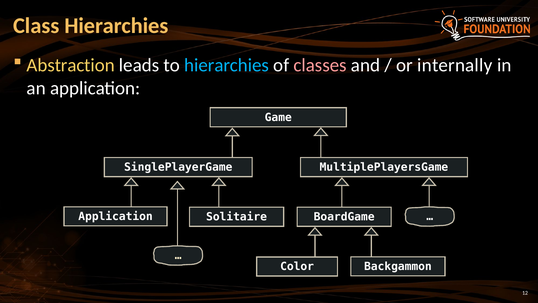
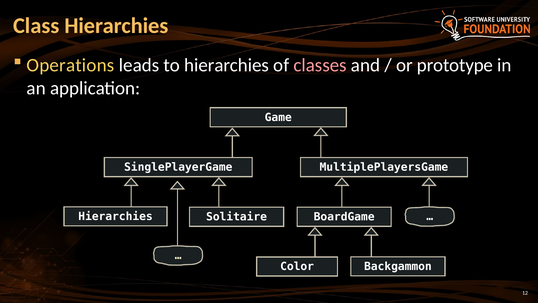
Abstraction: Abstraction -> Operations (71, 65)
hierarchies colour: light blue -> white (227, 65)
internally: internally -> prototype (455, 65)
Application: Application -> Hierarchies (116, 216)
